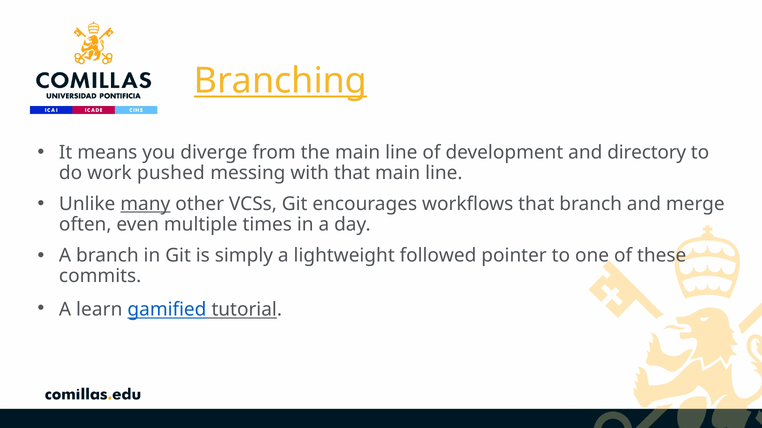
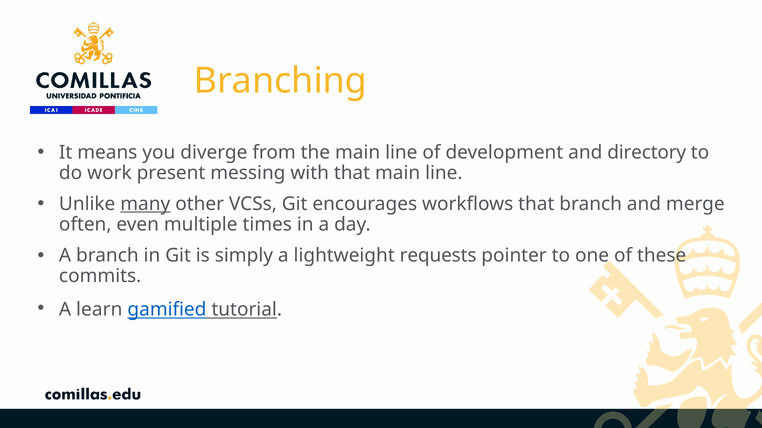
Branching underline: present -> none (281, 81)
pushed: pushed -> present (171, 173)
followed: followed -> requests (438, 256)
